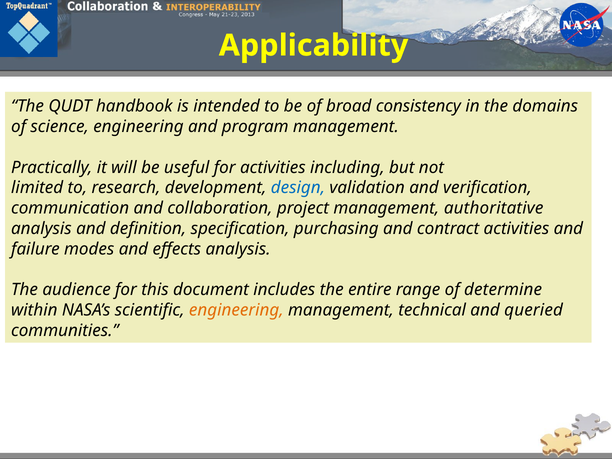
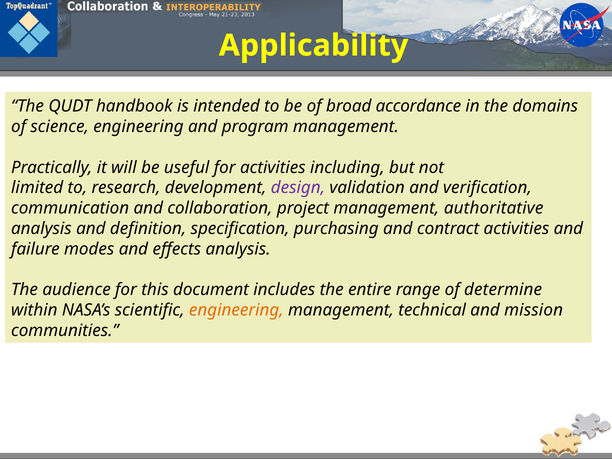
consistency: consistency -> accordance (418, 106)
design colour: blue -> purple (298, 188)
queried: queried -> mission (534, 310)
